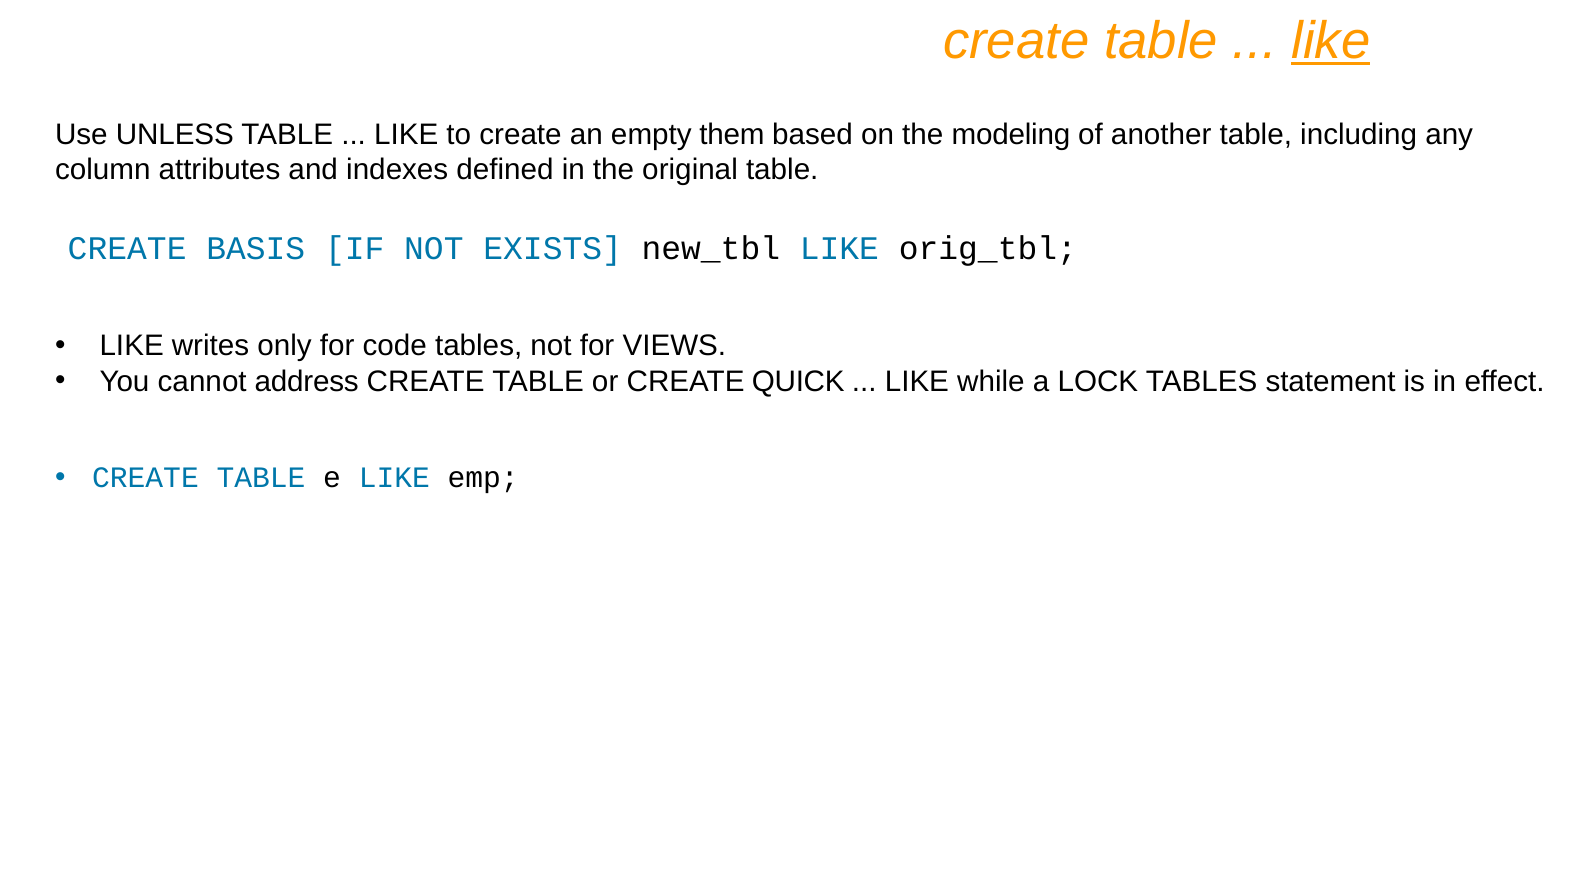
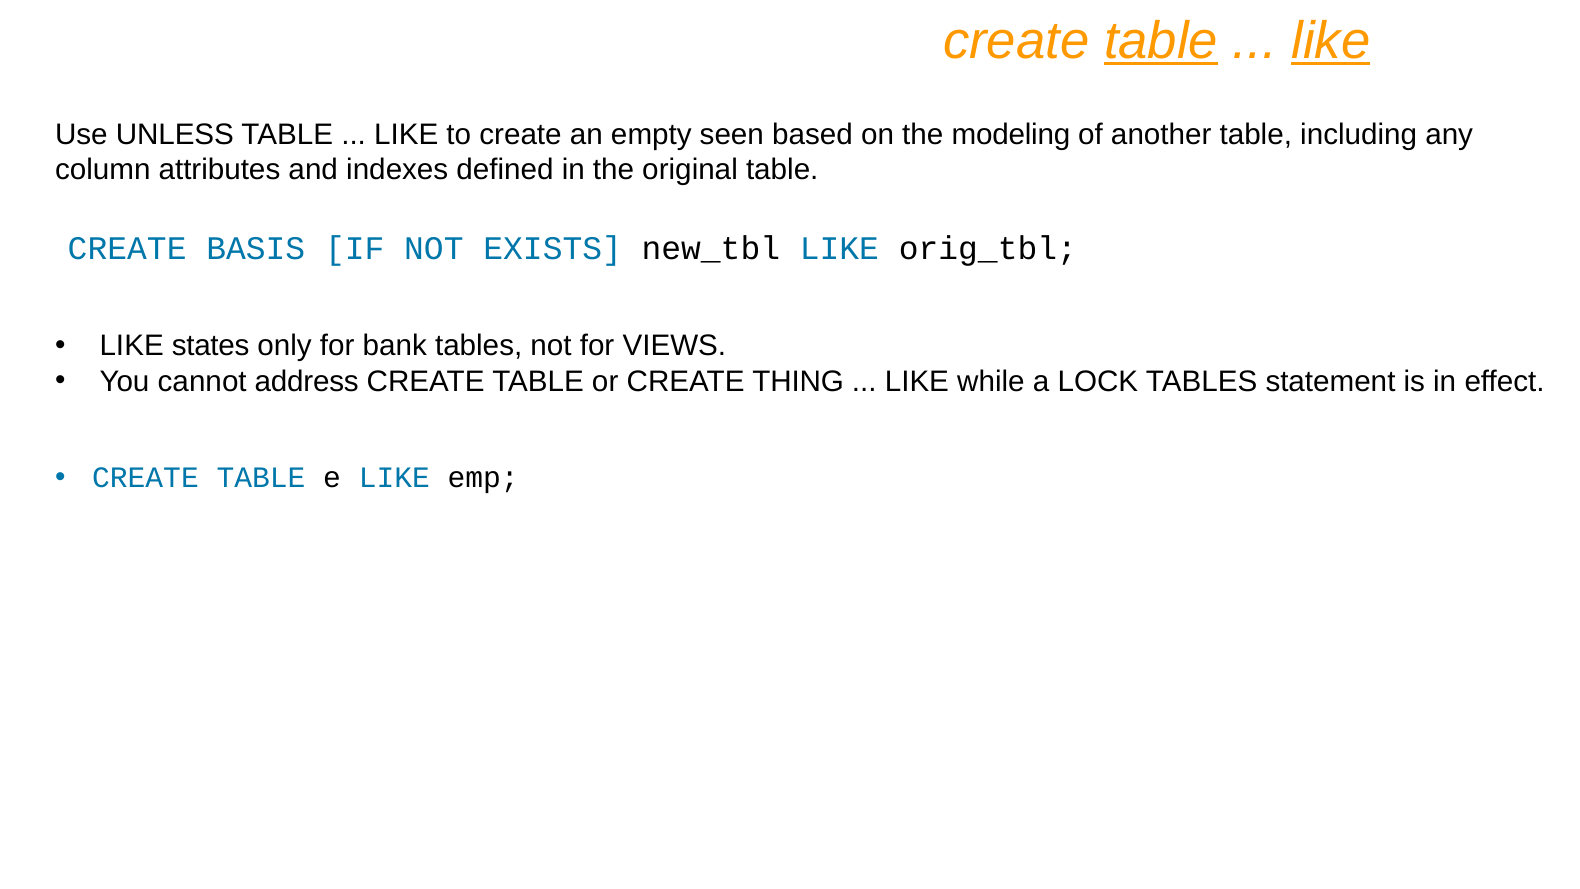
table underline: none -> present (1161, 41)
them: them -> seen (732, 134)
writes: writes -> states (211, 346)
code: code -> bank (395, 346)
QUICK: QUICK -> THING (798, 382)
